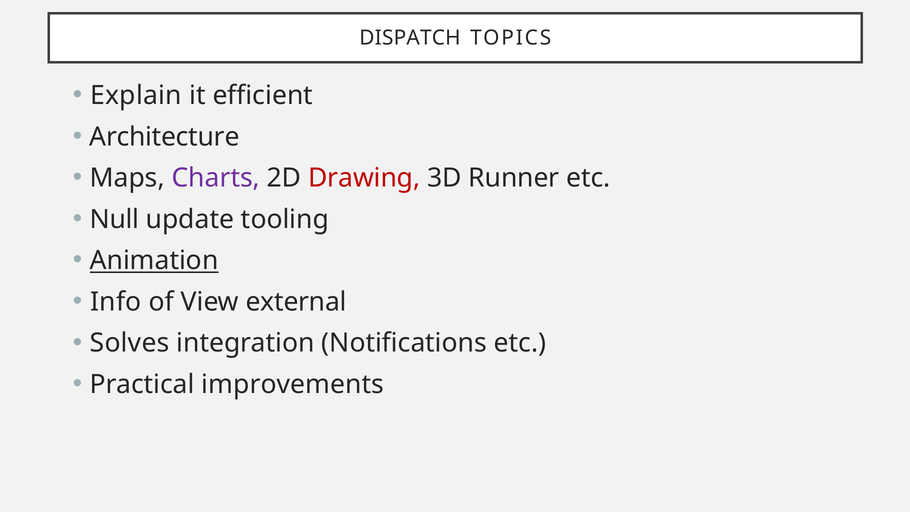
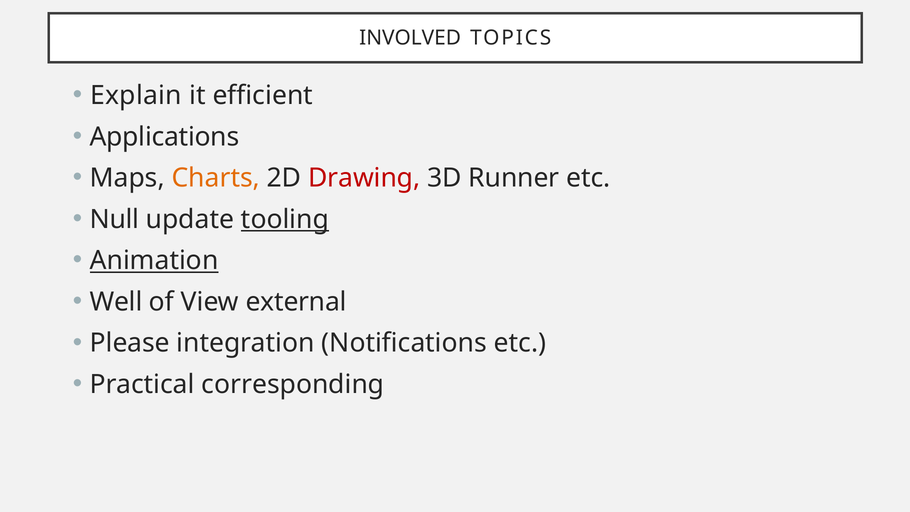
DISPATCH: DISPATCH -> INVOLVED (410, 38)
Architecture: Architecture -> Applications (164, 137)
Charts colour: purple -> orange (216, 178)
tooling underline: none -> present (285, 219)
Info: Info -> Well (116, 302)
Solves: Solves -> Please (130, 343)
improvements: improvements -> corresponding (293, 384)
